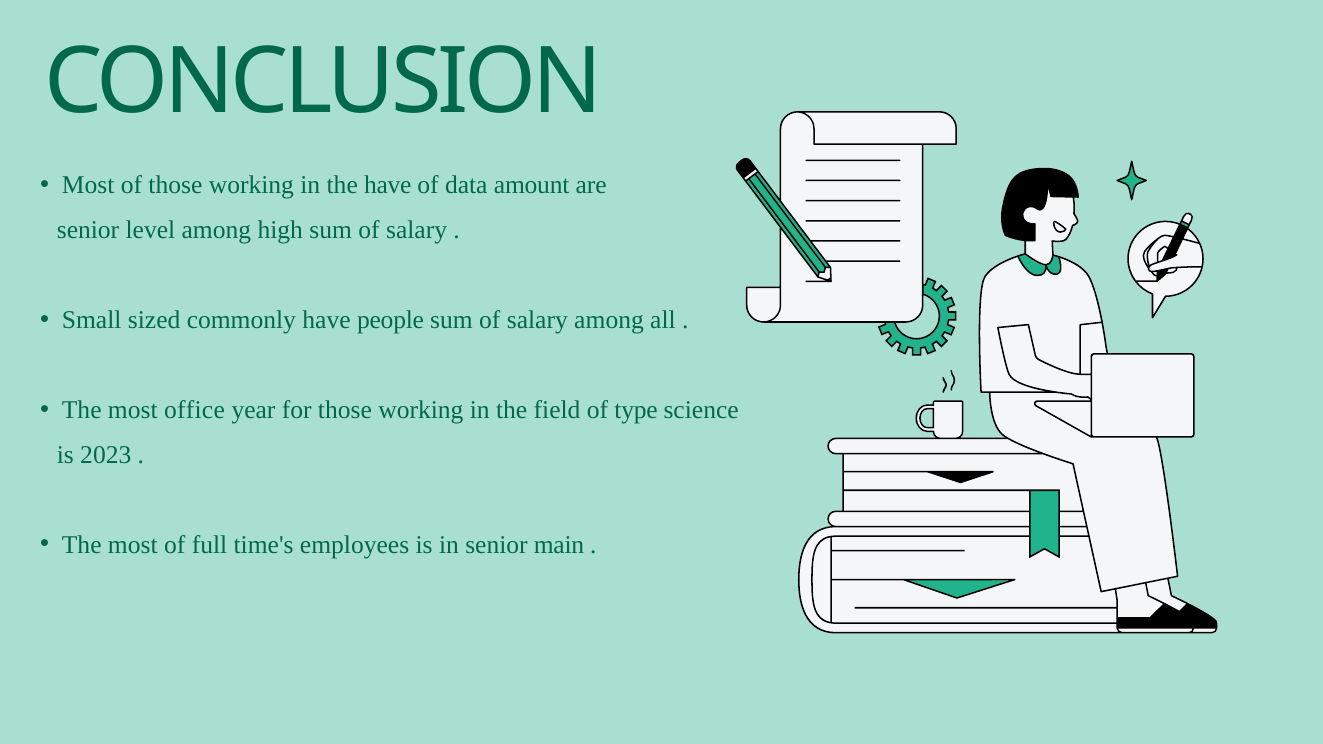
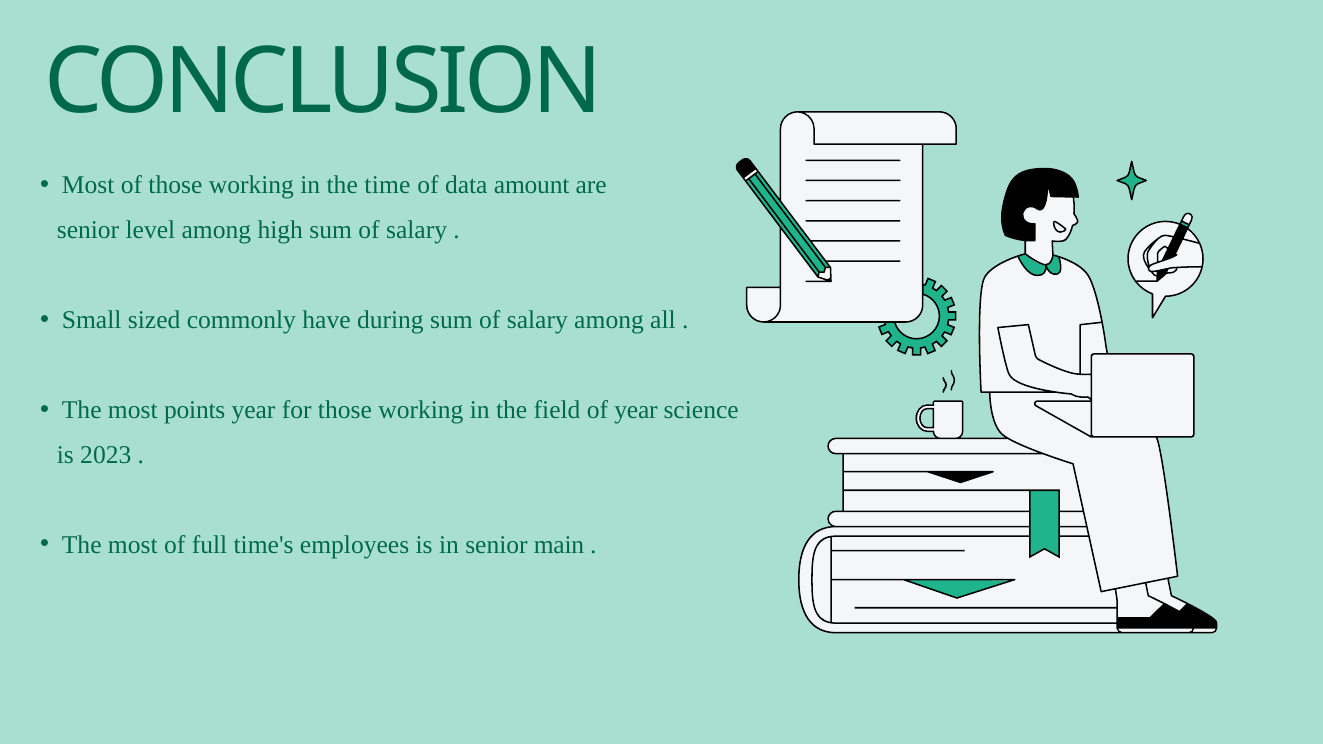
the have: have -> time (388, 186)
people: people -> during (390, 320)
office: office -> points (195, 410)
of type: type -> year (636, 410)
